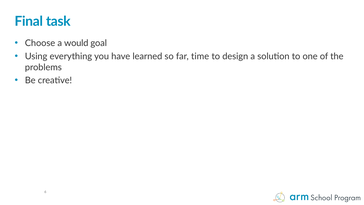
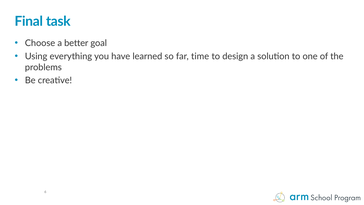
would: would -> better (76, 43)
